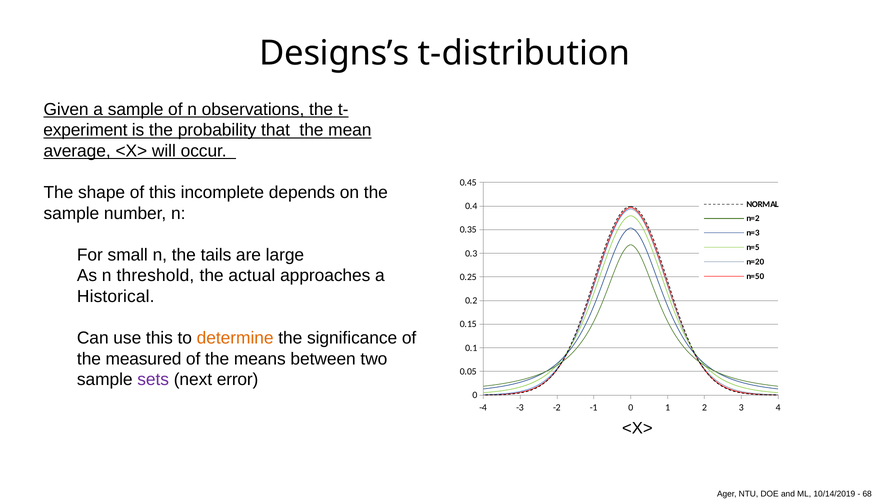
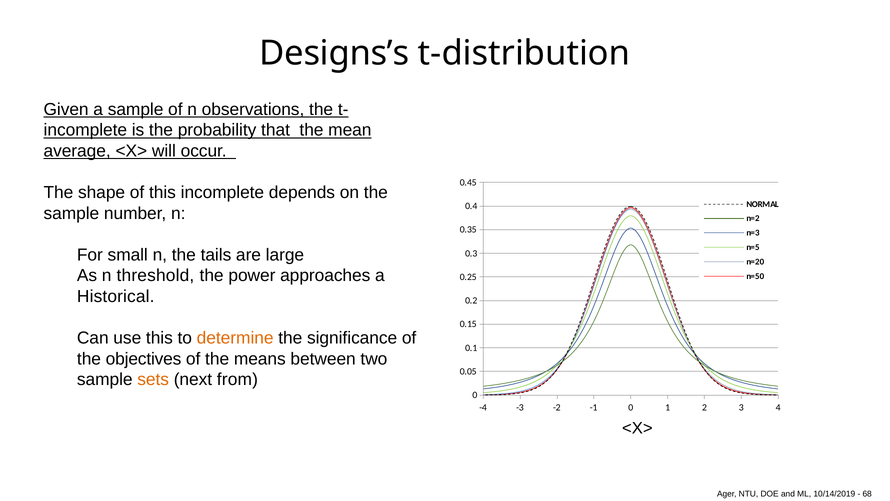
experiment: experiment -> incomplete (85, 130)
actual: actual -> power (252, 275)
measured: measured -> objectives (144, 359)
sets colour: purple -> orange (153, 379)
error: error -> from (237, 379)
